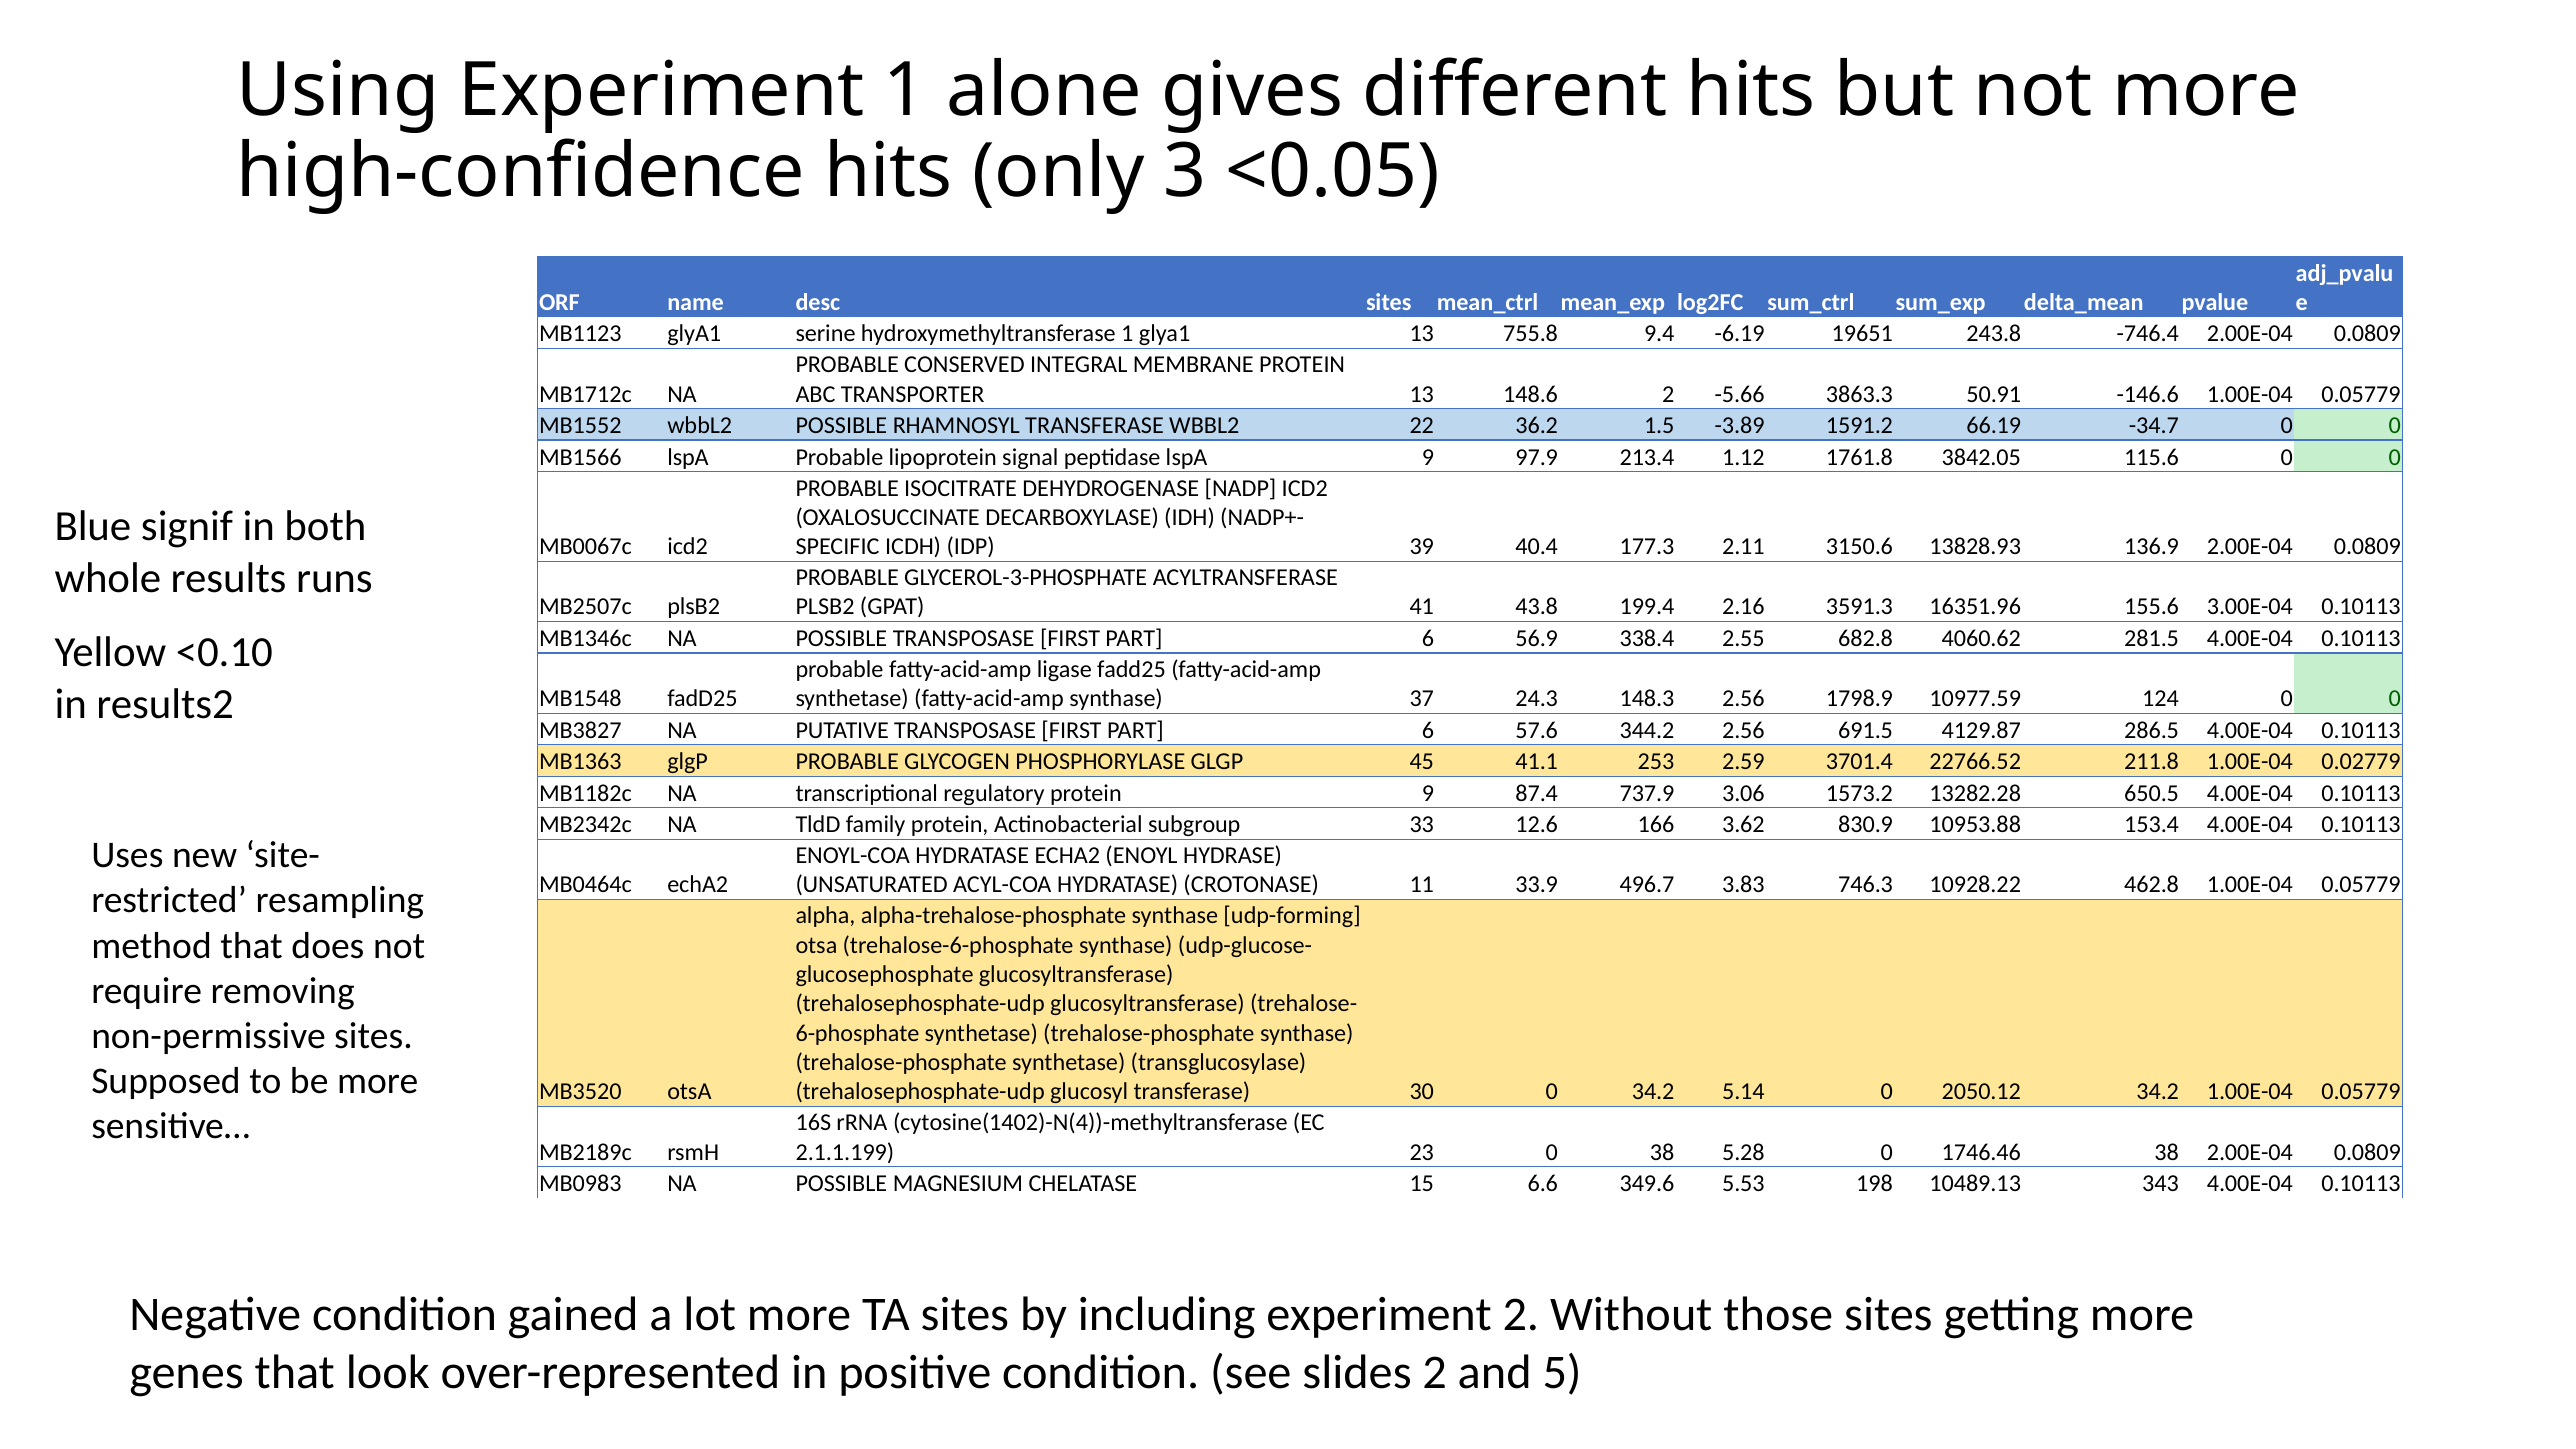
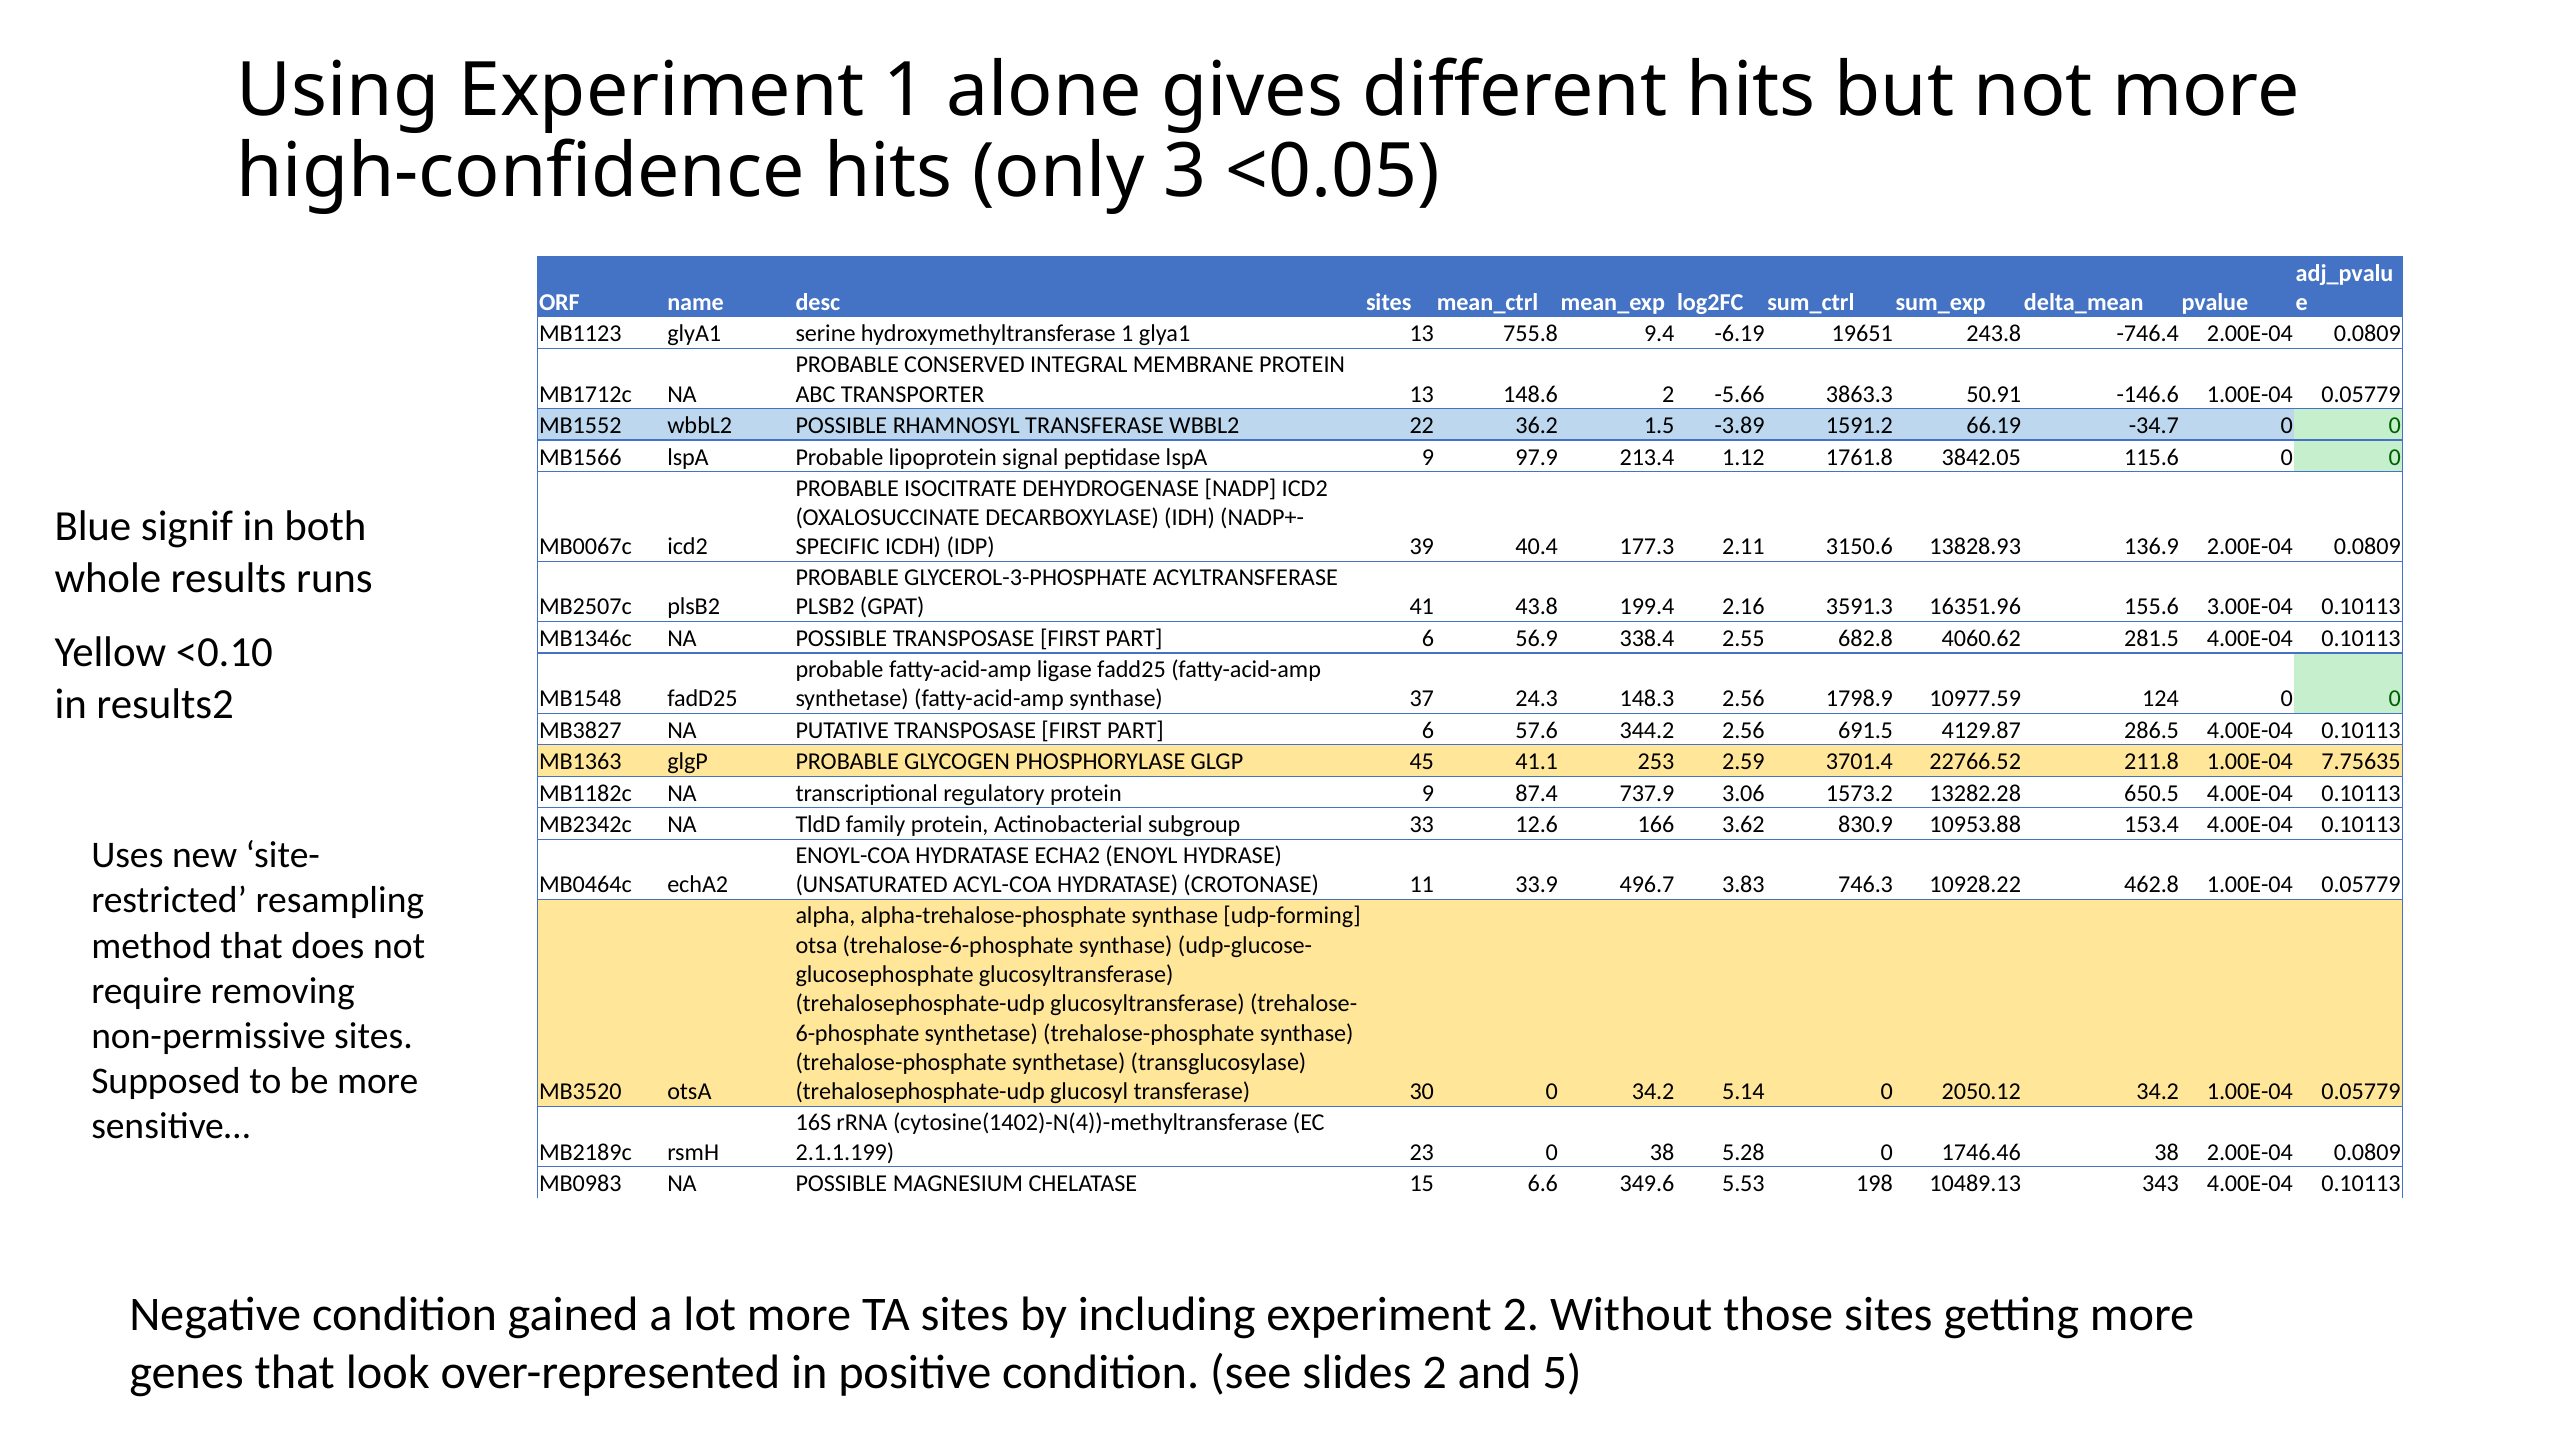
0.02779: 0.02779 -> 7.75635 (2361, 762)
